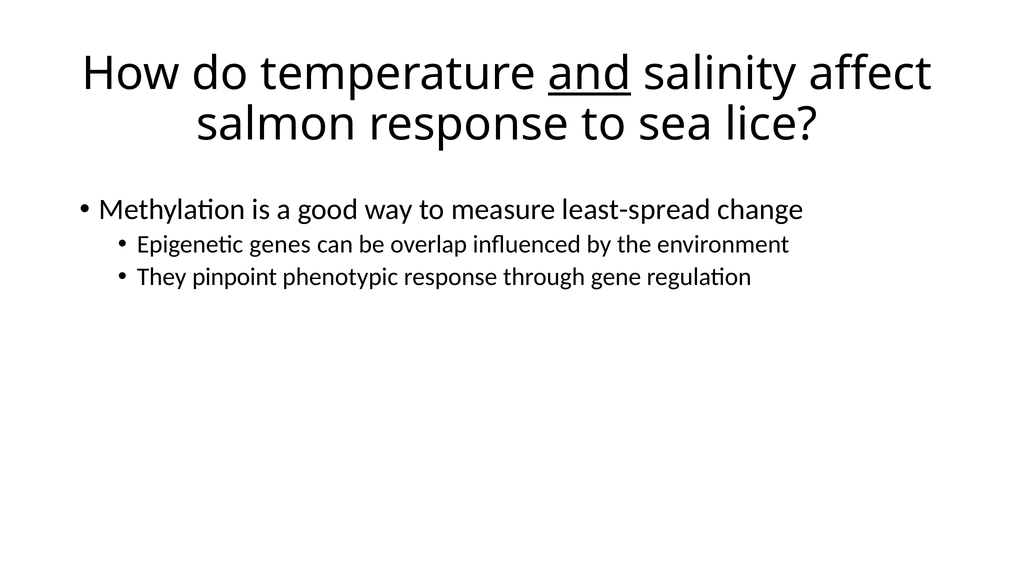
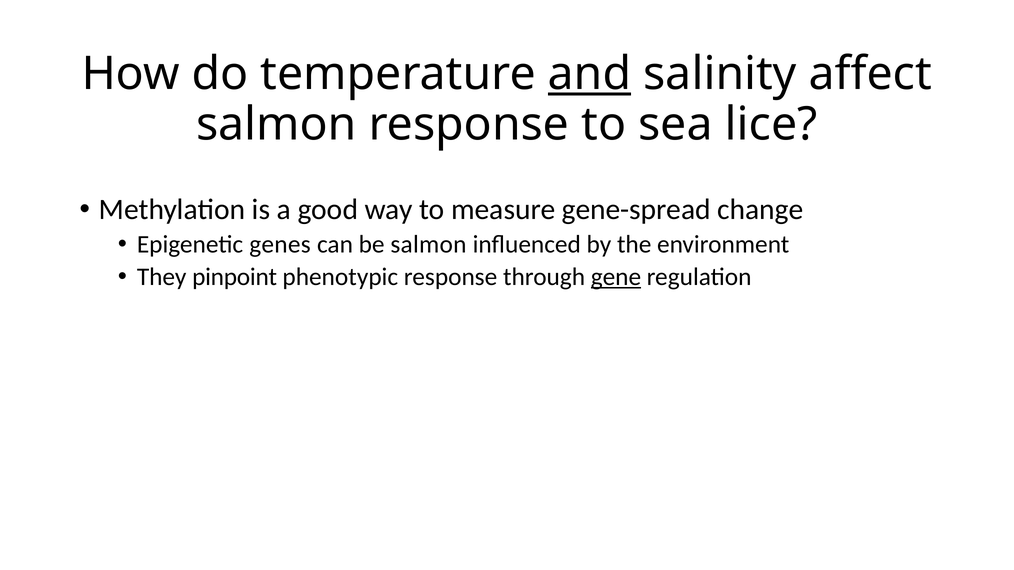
least-spread: least-spread -> gene-spread (636, 210)
be overlap: overlap -> salmon (428, 245)
gene underline: none -> present (616, 277)
